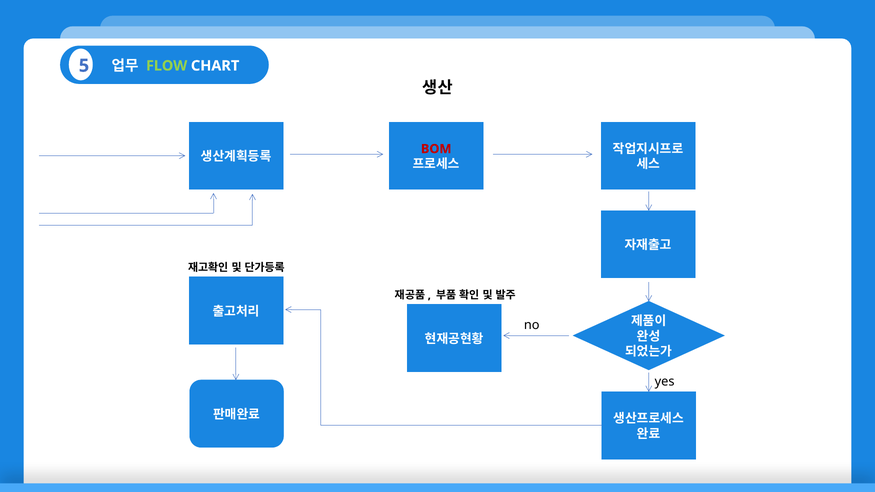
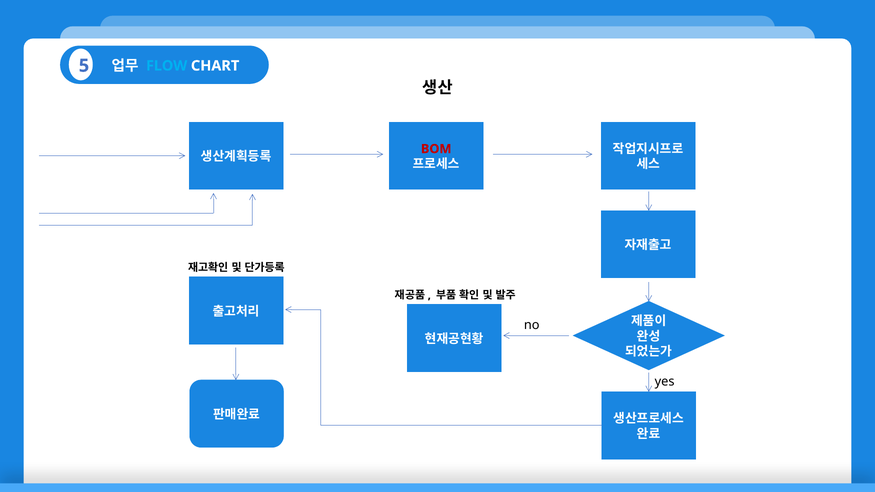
FLOW colour: light green -> light blue (167, 66)
